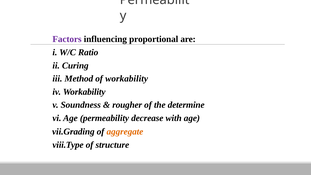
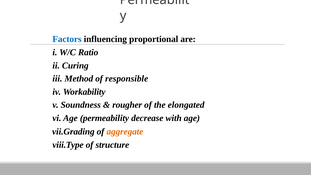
Factors colour: purple -> blue (67, 39)
workability: workability -> responsible (127, 79)
determine: determine -> elongated (186, 105)
